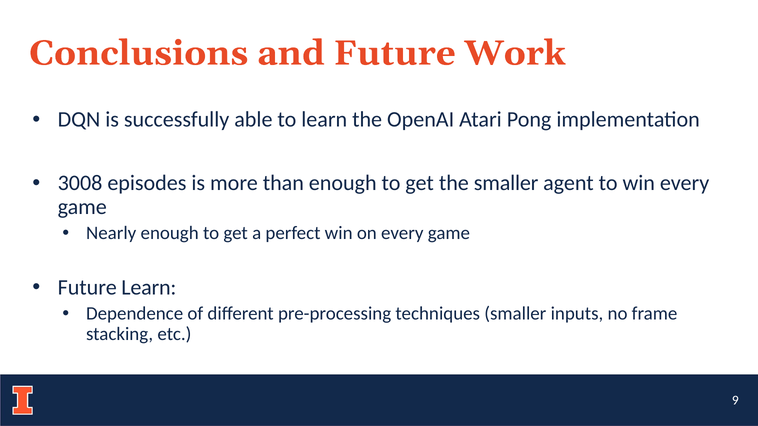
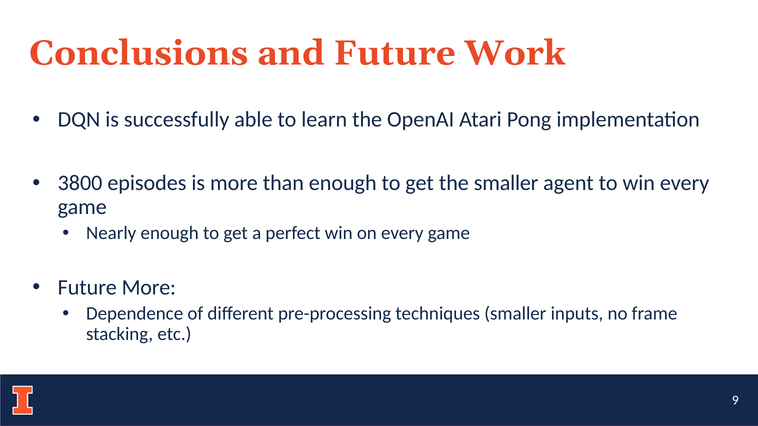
3008: 3008 -> 3800 (80, 183)
Future Learn: Learn -> More (149, 288)
